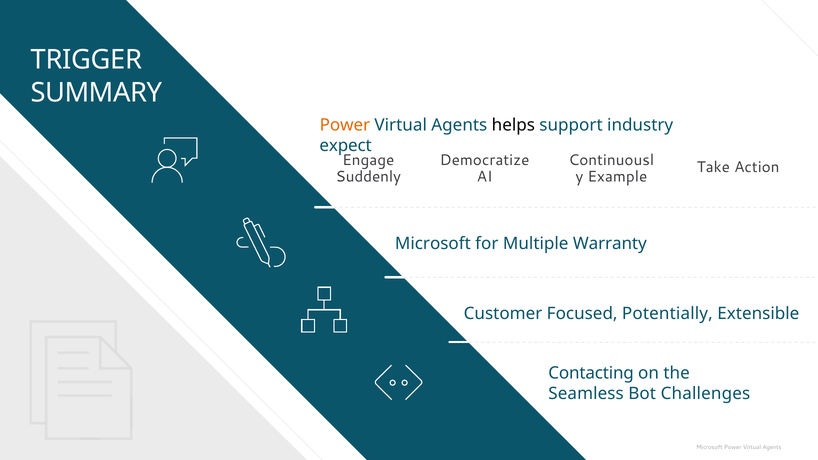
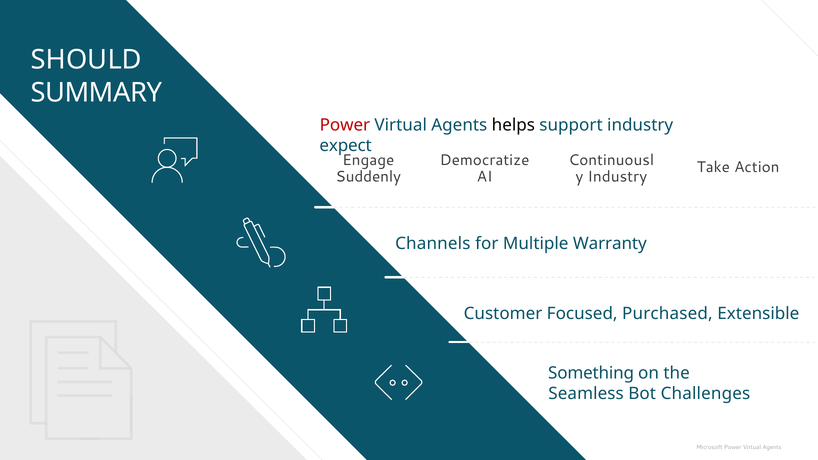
TRIGGER: TRIGGER -> SHOULD (86, 60)
Power colour: orange -> red (345, 125)
Example: Example -> Industry (617, 177)
Microsoft: Microsoft -> Channels (433, 243)
Potentially: Potentially -> Purchased (667, 314)
Contacting: Contacting -> Something (591, 373)
